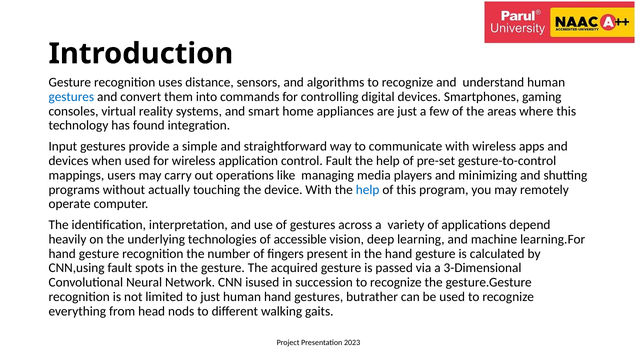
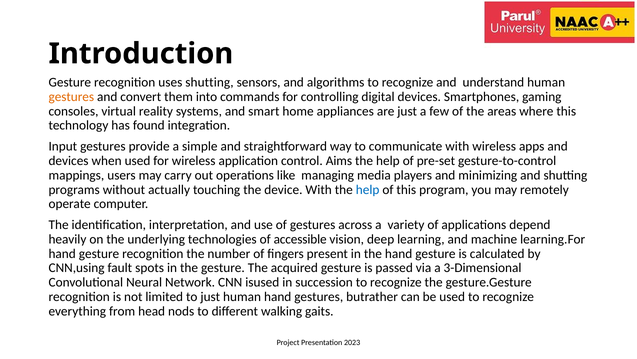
uses distance: distance -> shutting (209, 82)
gestures colour: blue -> orange (71, 97)
control Fault: Fault -> Aims (339, 161)
